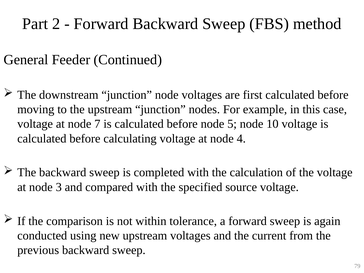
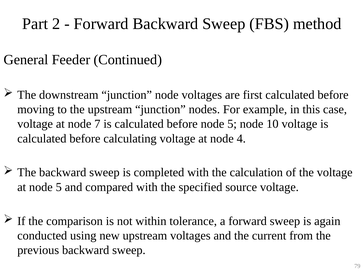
at node 3: 3 -> 5 (59, 187)
